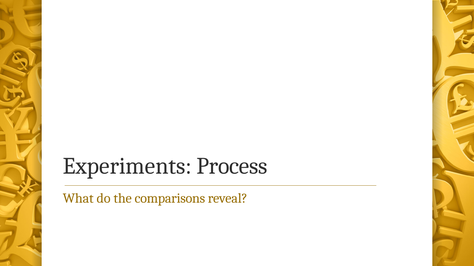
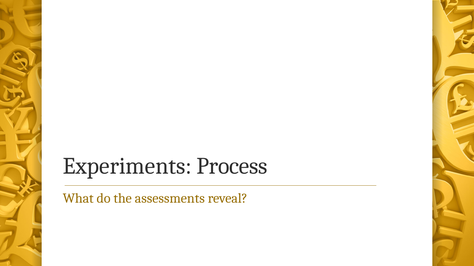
comparisons: comparisons -> assessments (170, 199)
